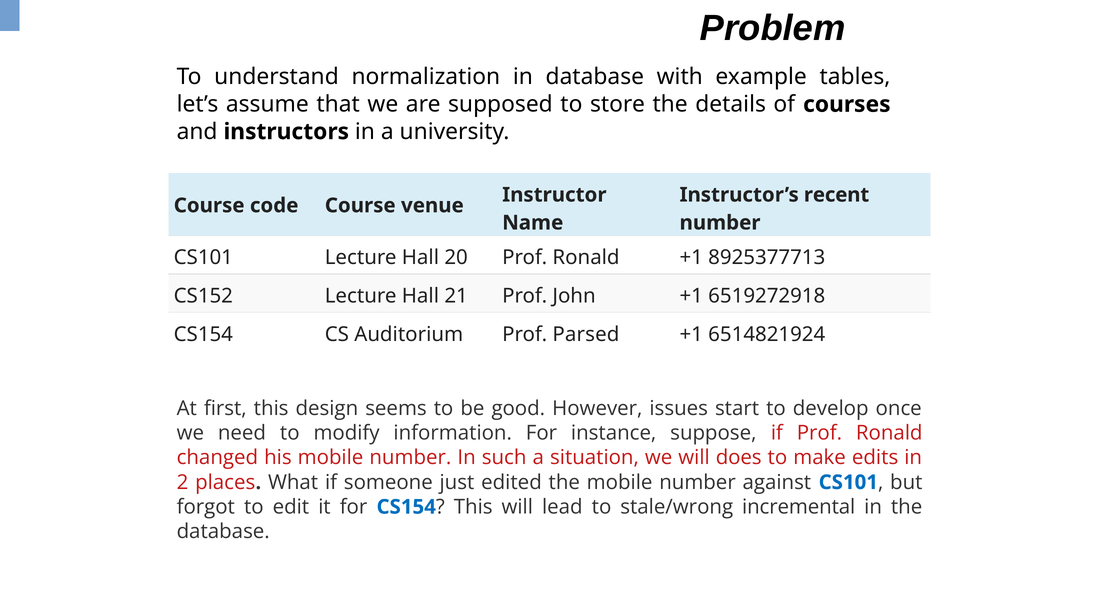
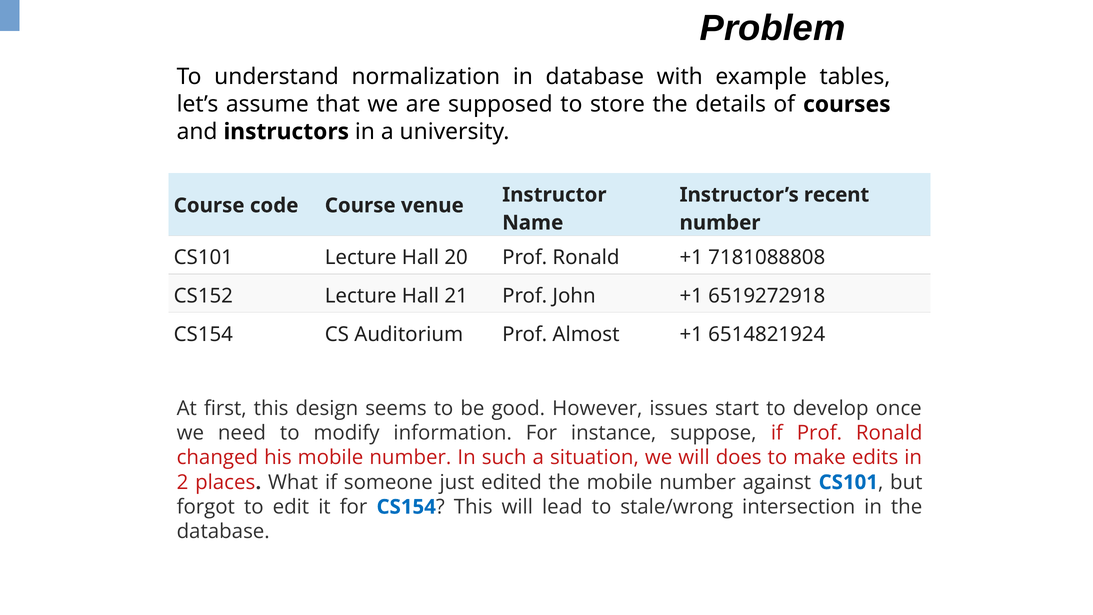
8925377713: 8925377713 -> 7181088808 (767, 258)
Parsed: Parsed -> Almost (586, 334)
incremental: incremental -> intersection (799, 507)
